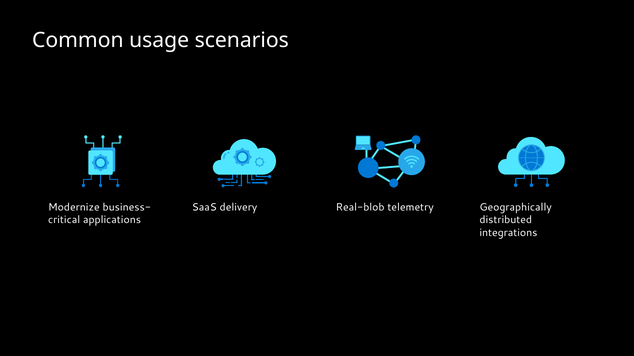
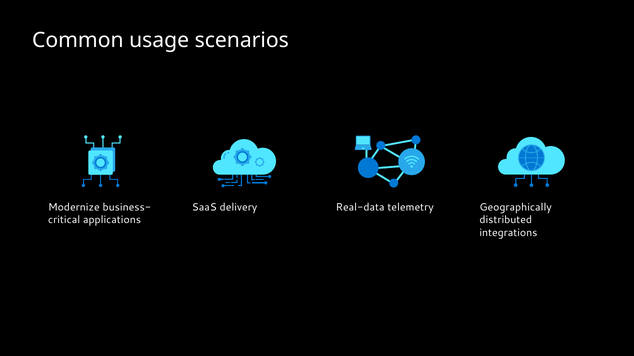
Real-blob: Real-blob -> Real-data (360, 208)
